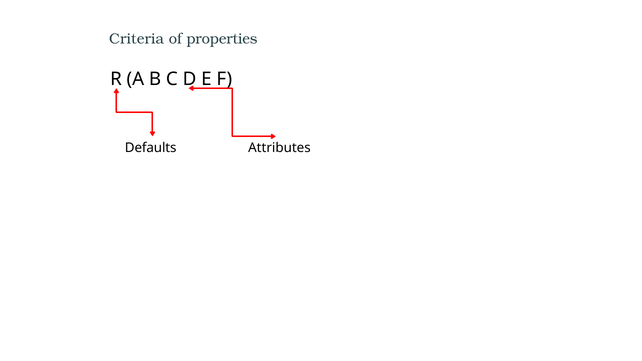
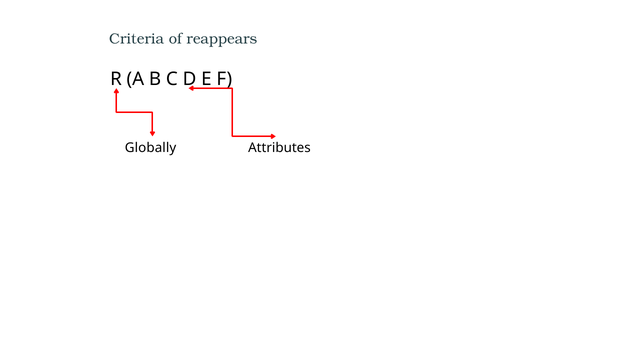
properties: properties -> reappears (222, 39)
Defaults: Defaults -> Globally (151, 148)
